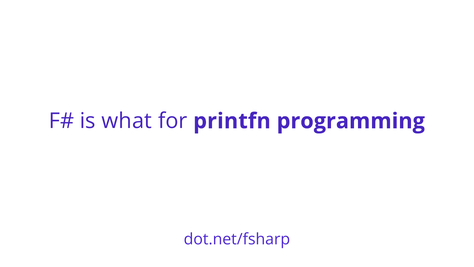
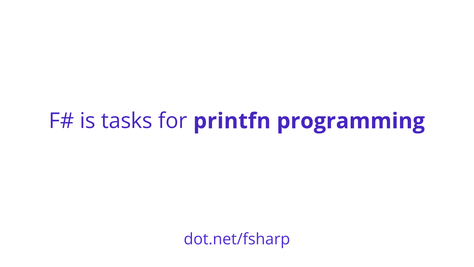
what: what -> tasks (127, 121)
